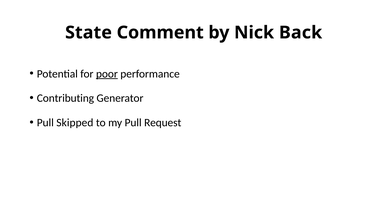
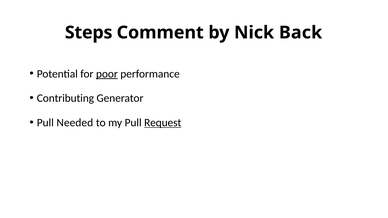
State: State -> Steps (89, 33)
Skipped: Skipped -> Needed (75, 123)
Request underline: none -> present (163, 123)
